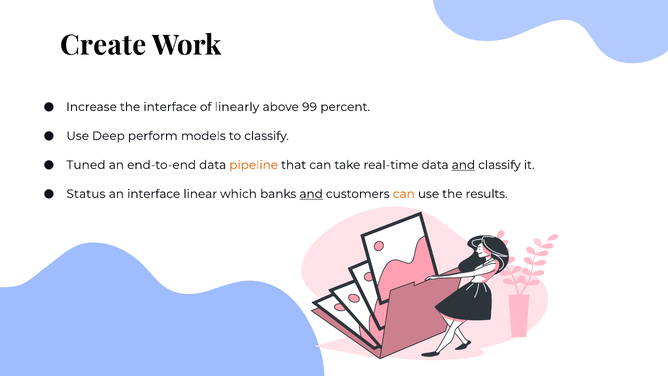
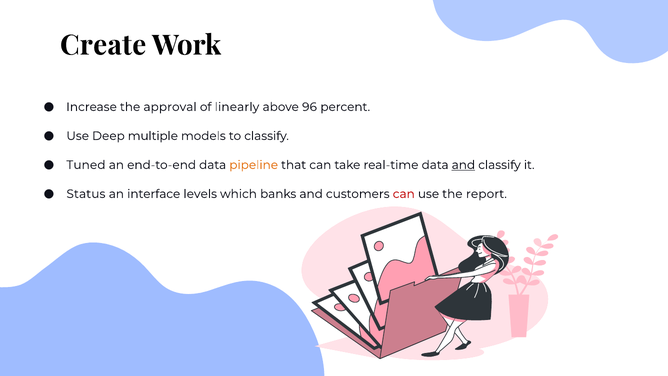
the interface: interface -> approval (170, 107)
99: 99 -> 96 (310, 107)
perform: perform -> multiple (153, 136)
linear: linear -> levels (200, 194)
and underline: present -> none (311, 194)
can colour: orange -> red (404, 194)
results: results -> report (486, 194)
